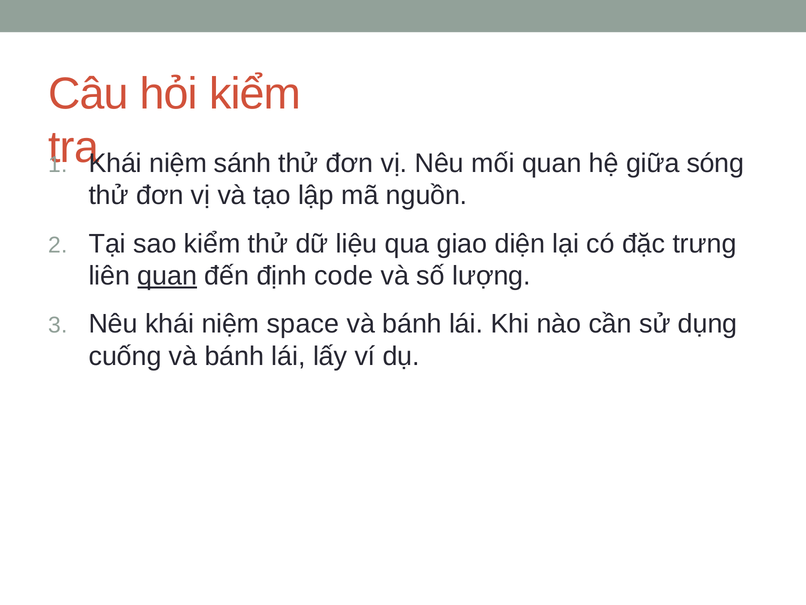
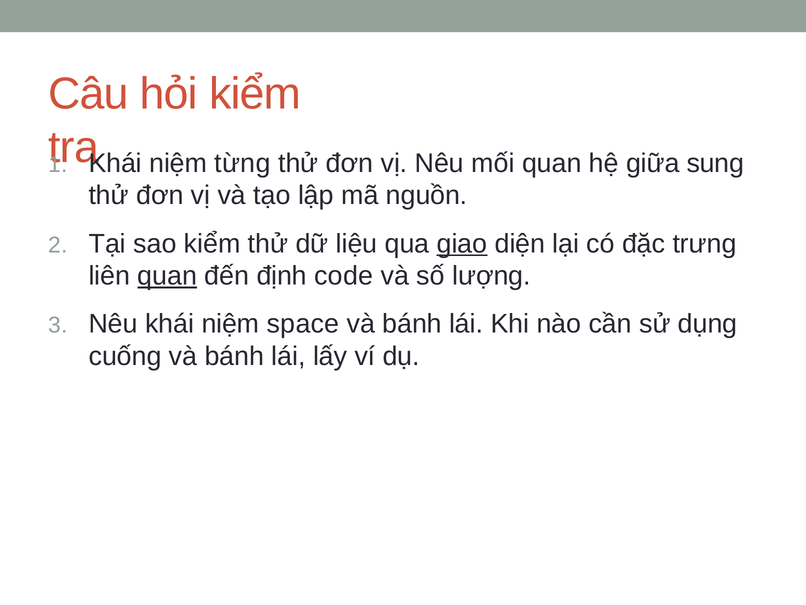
sánh: sánh -> từng (242, 163)
sóng: sóng -> sung (715, 163)
giao underline: none -> present (462, 243)
